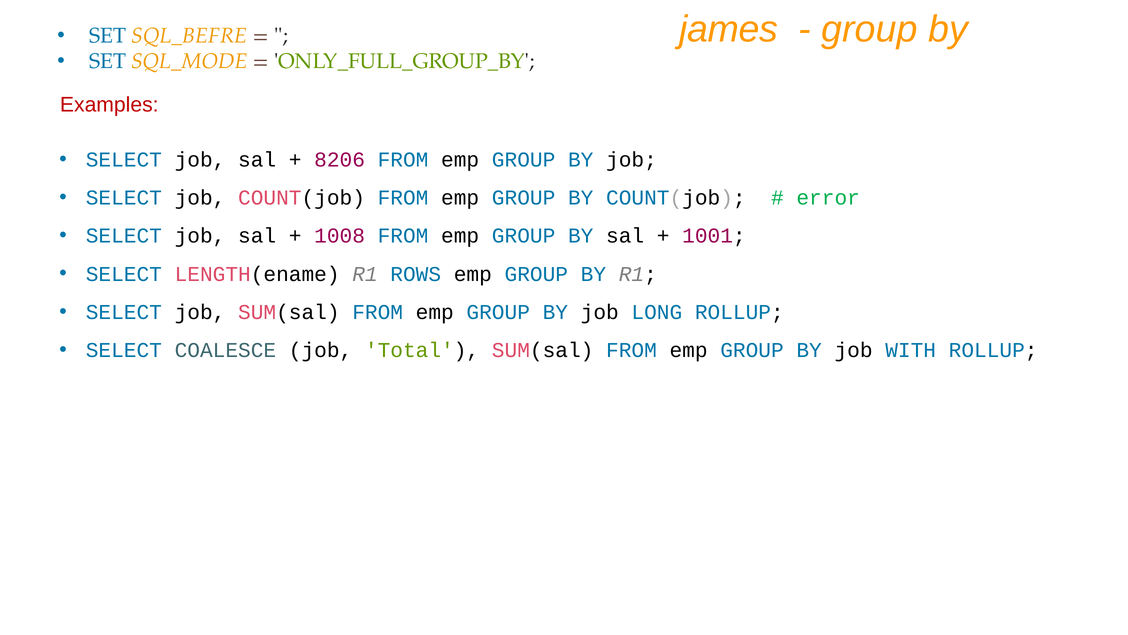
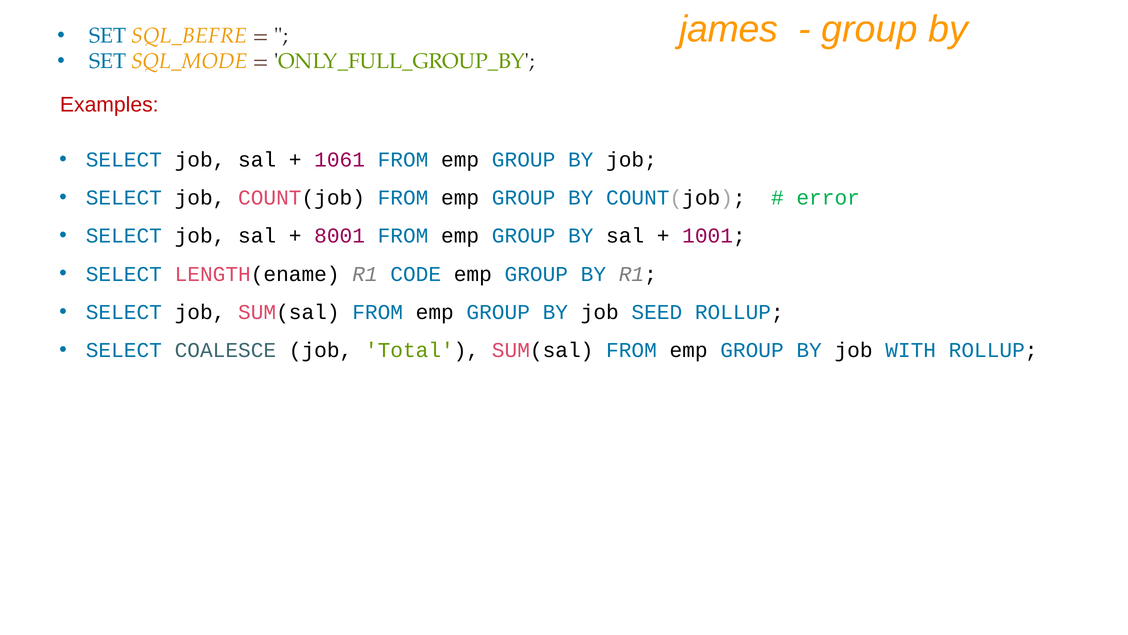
8206: 8206 -> 1061 (340, 160)
1008: 1008 -> 8001 (340, 236)
ROWS: ROWS -> CODE (416, 274)
LONG: LONG -> SEED (657, 312)
